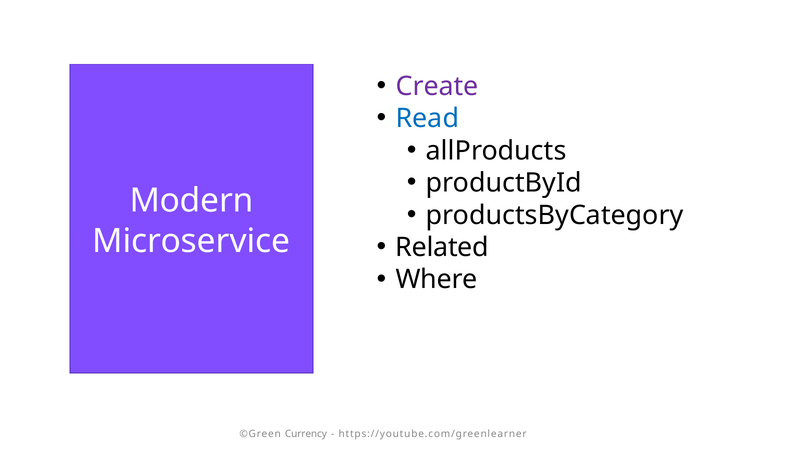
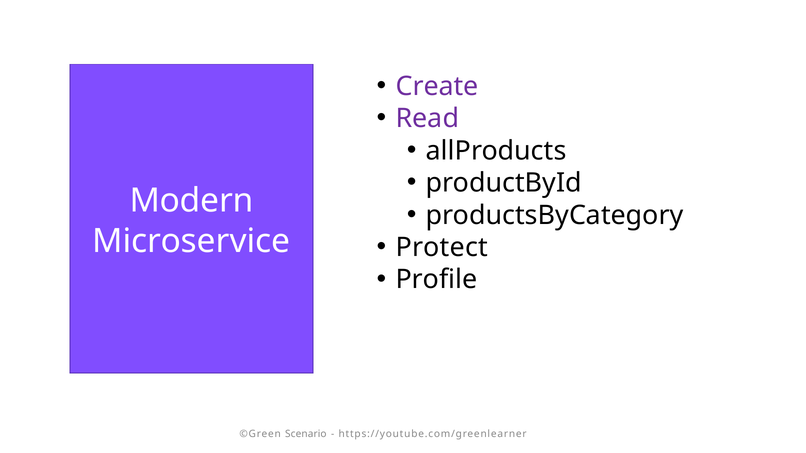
Read colour: blue -> purple (427, 119)
Related: Related -> Protect (442, 248)
Where: Where -> Profile (436, 280)
Currency: Currency -> Scenario (306, 434)
